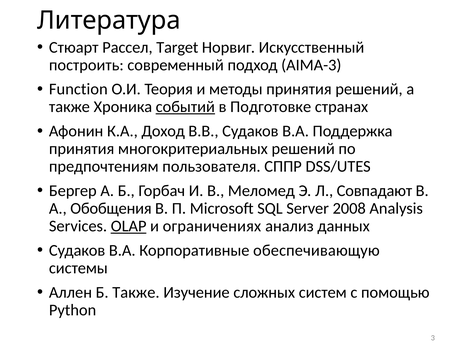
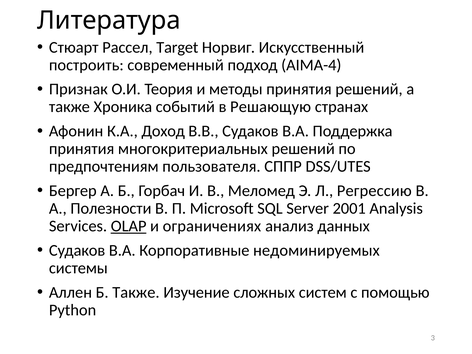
AIMA-3: AIMA-3 -> AIMA-4 (311, 65)
Function: Function -> Признак (78, 89)
событий underline: present -> none (185, 107)
Подготовке: Подготовке -> Решающую (271, 107)
Совпадают: Совпадают -> Регрессию (374, 191)
Обобщения: Обобщения -> Полезности (111, 208)
2008: 2008 -> 2001 (349, 208)
обеспечивающую: обеспечивающую -> недоминируемых (316, 250)
